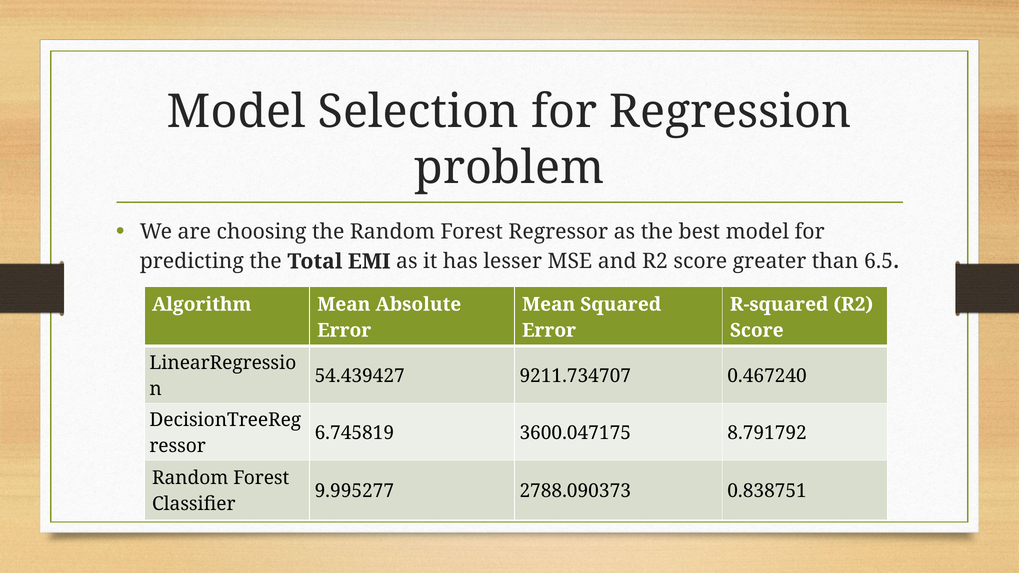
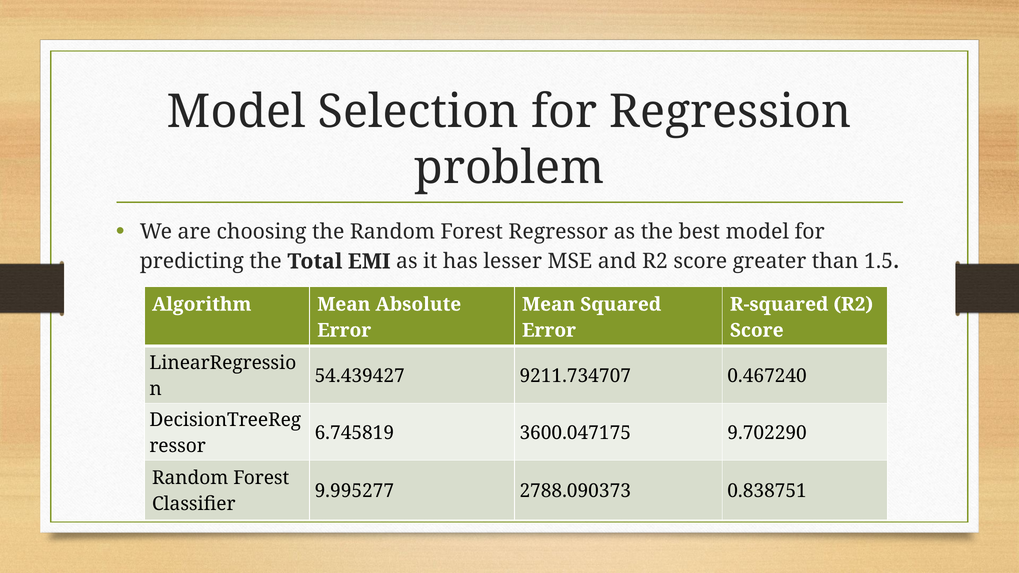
6.5: 6.5 -> 1.5 (879, 261)
8.791792: 8.791792 -> 9.702290 (767, 433)
